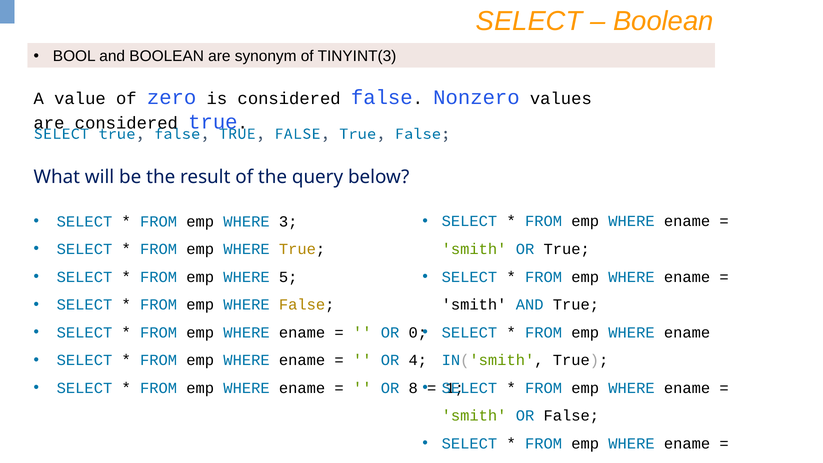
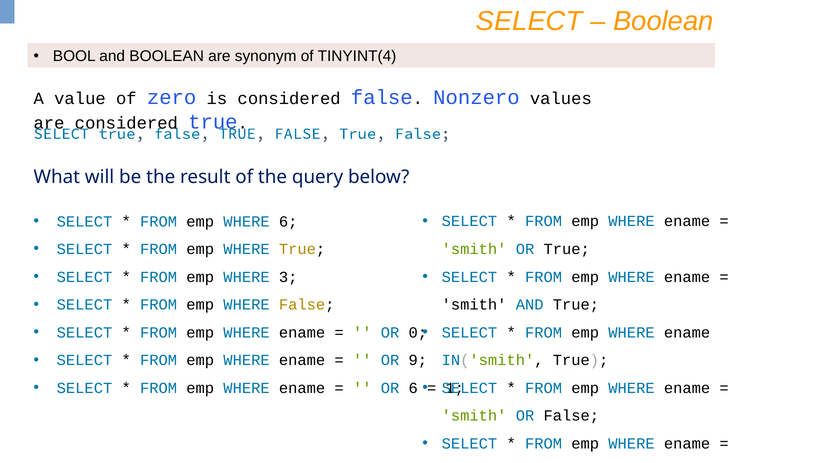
TINYINT(3: TINYINT(3 -> TINYINT(4 (357, 56)
WHERE 3: 3 -> 6 (288, 221)
5: 5 -> 3 (288, 277)
4: 4 -> 9 (418, 360)
OR 8: 8 -> 6 (413, 388)
